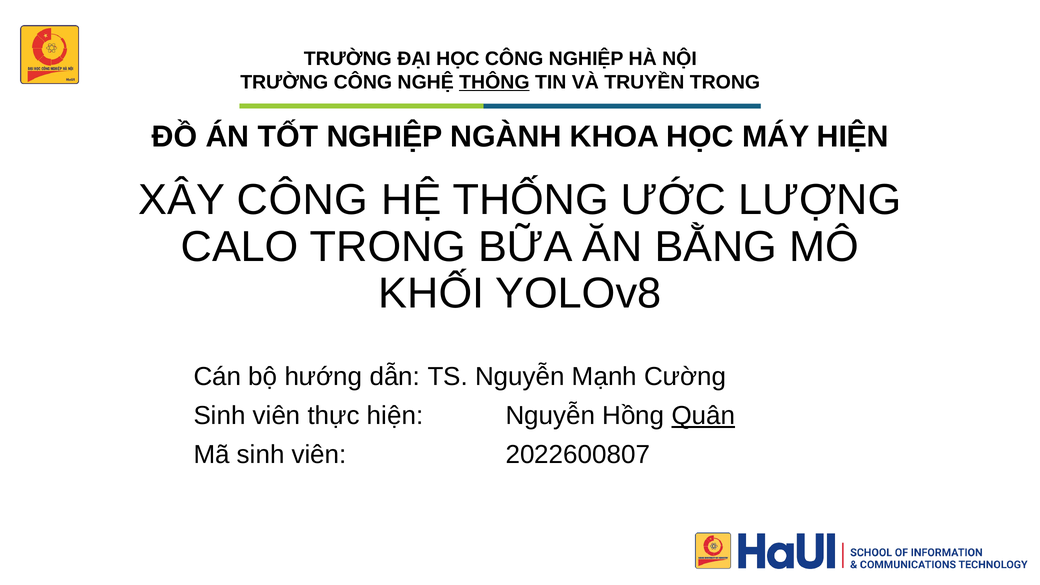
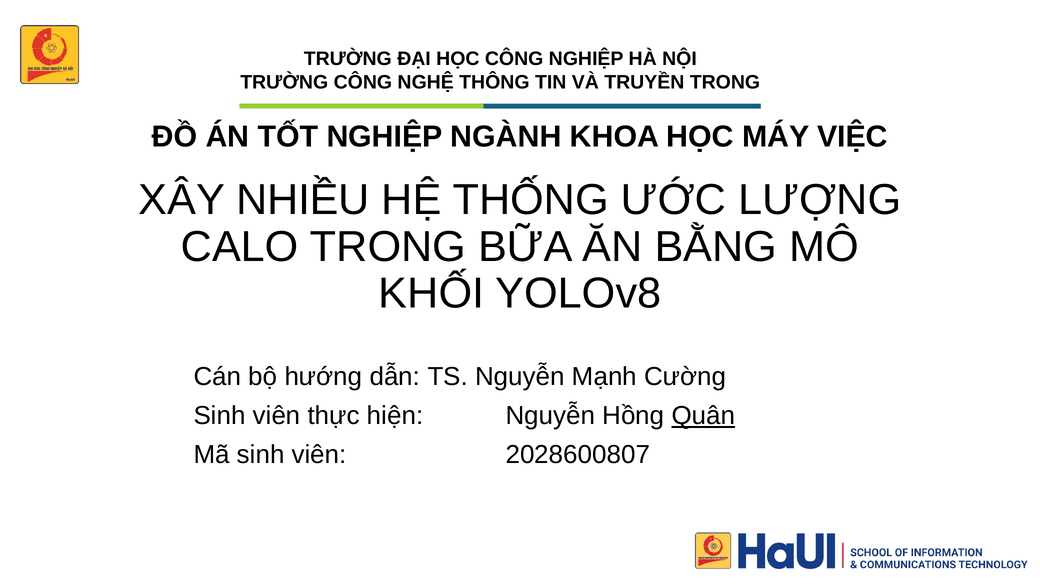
THÔNG underline: present -> none (494, 82)
MÁY HIỆN: HIỆN -> VIỆC (853, 137)
XÂY CÔNG: CÔNG -> NHIỀU (303, 200)
2022600807: 2022600807 -> 2028600807 (578, 455)
